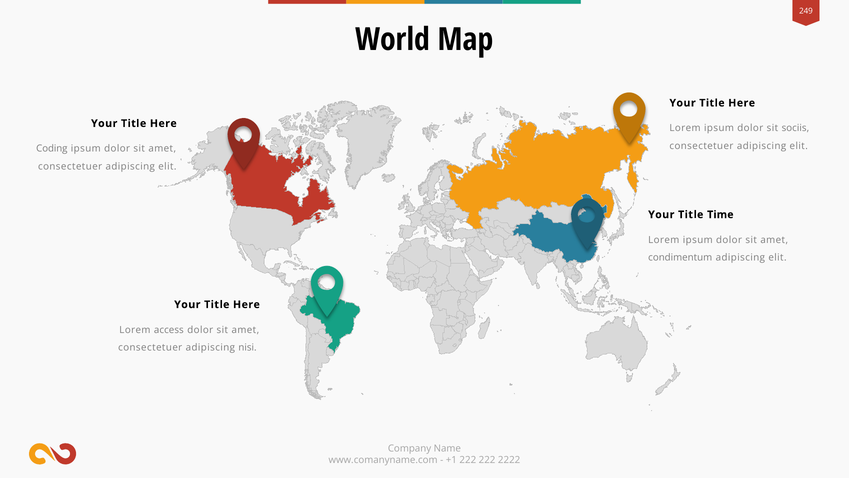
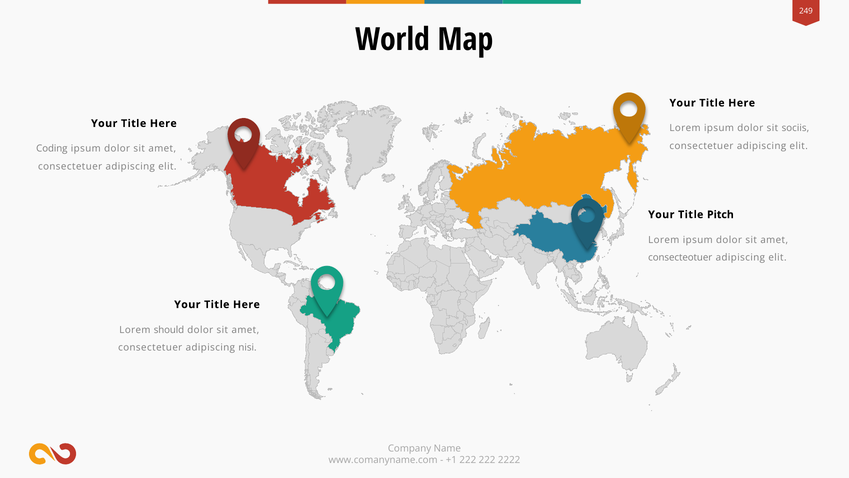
Time: Time -> Pitch (720, 214)
condimentum: condimentum -> consecteotuer (680, 257)
access: access -> should (169, 330)
